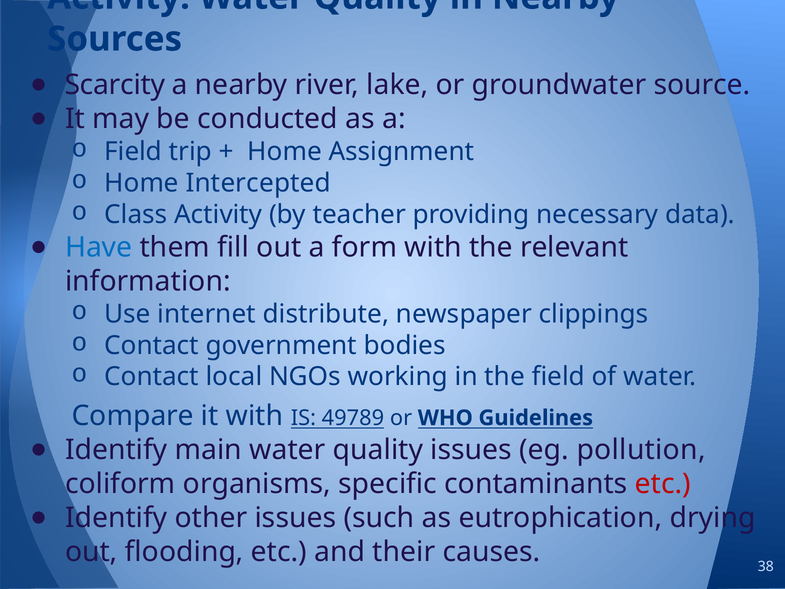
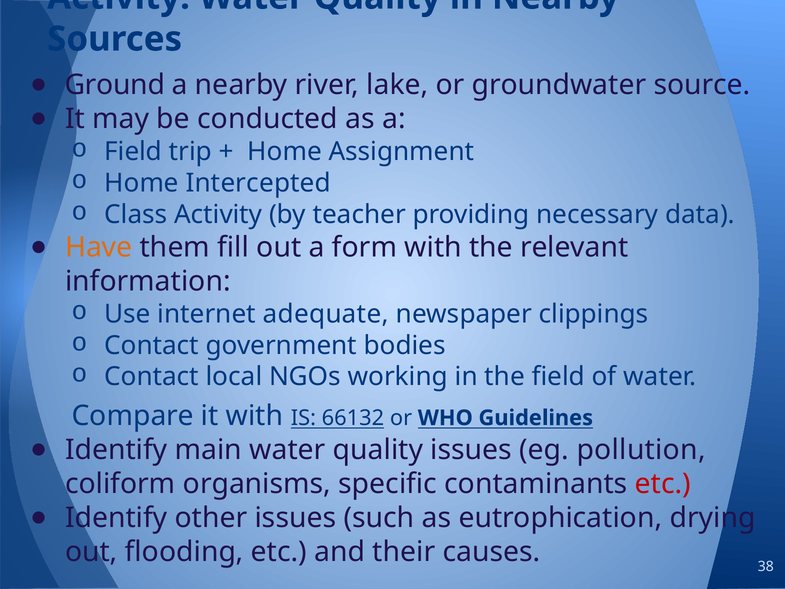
Scarcity: Scarcity -> Ground (115, 85)
Have colour: blue -> orange (99, 247)
distribute: distribute -> adequate (326, 314)
49789: 49789 -> 66132 (353, 418)
